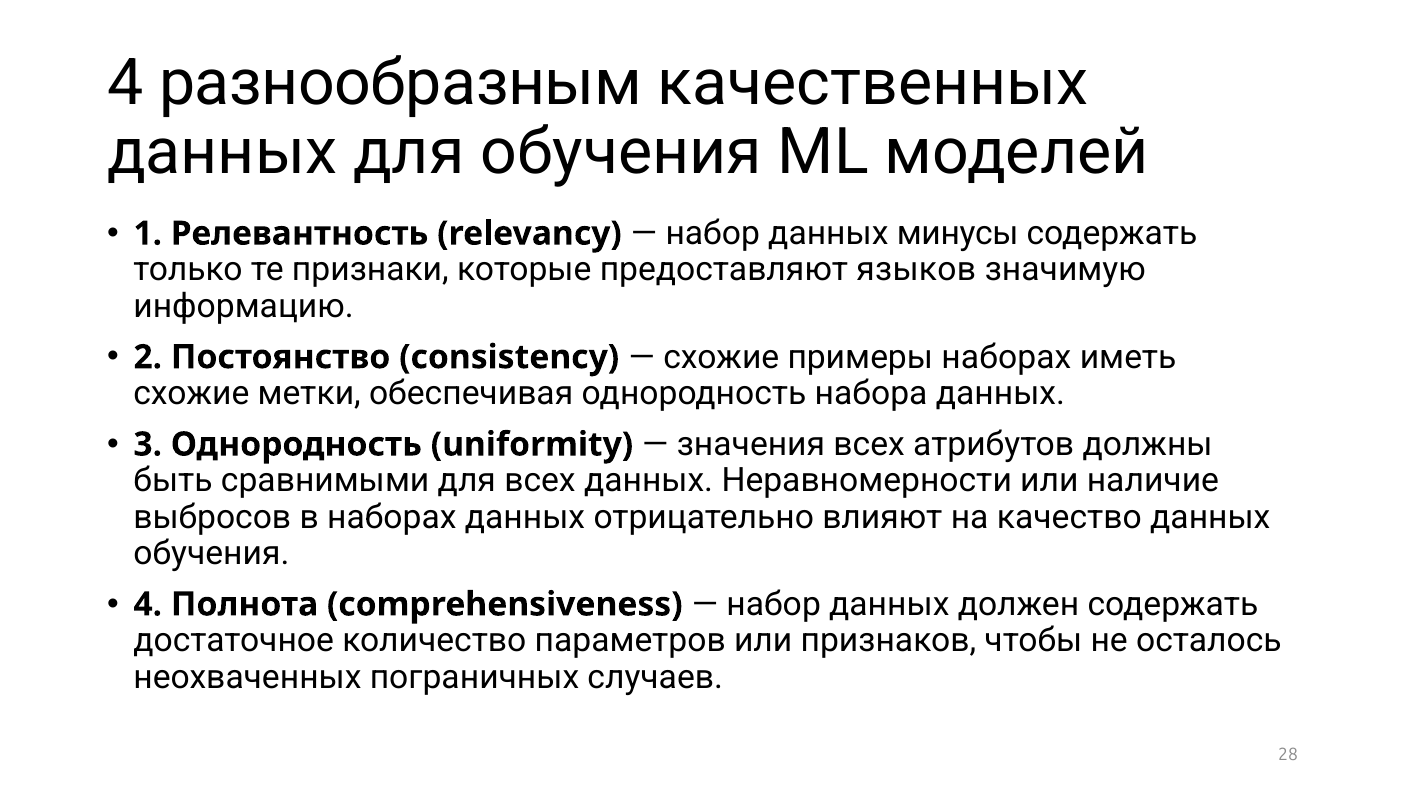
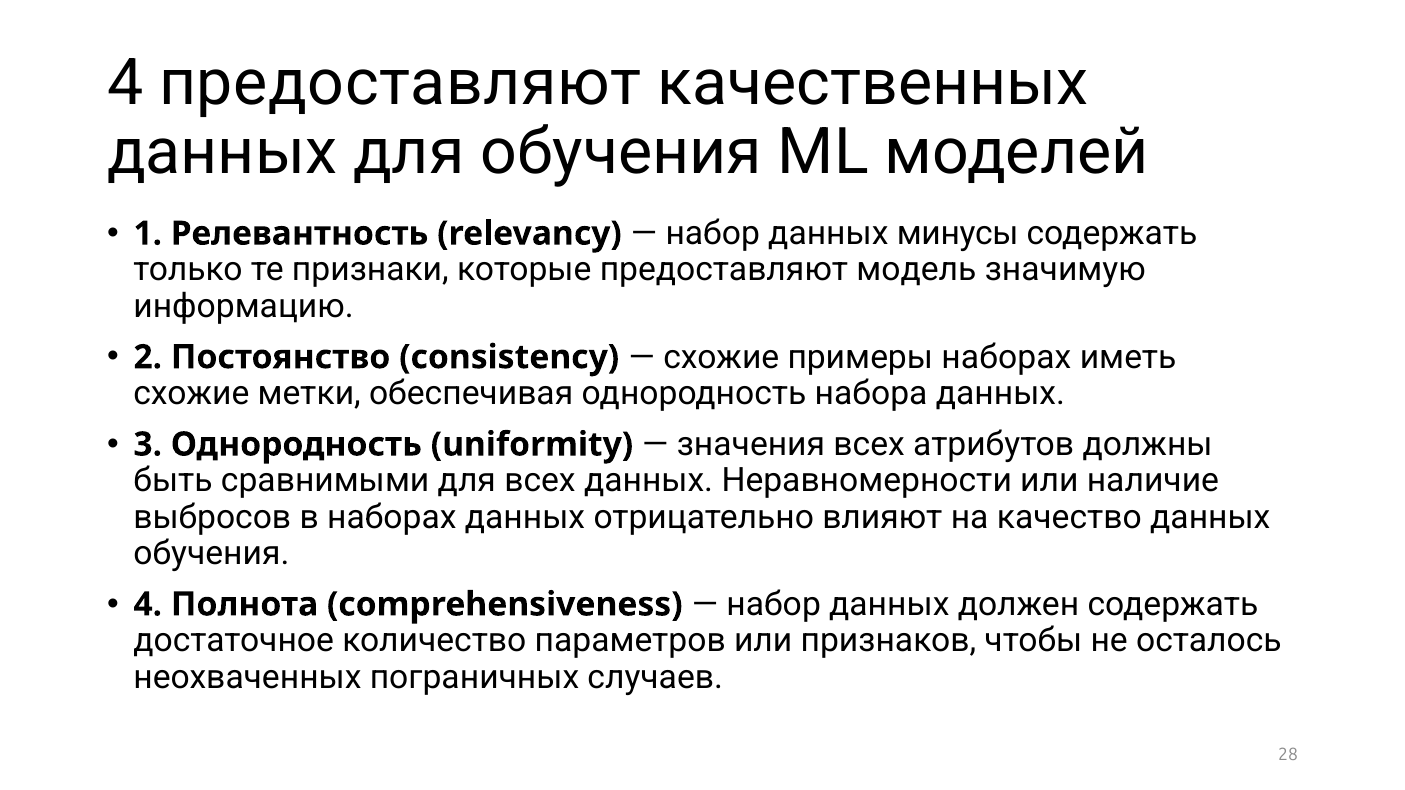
4 разнообразным: разнообразным -> предоставляют (400, 83)
языков: языков -> модель (916, 270)
